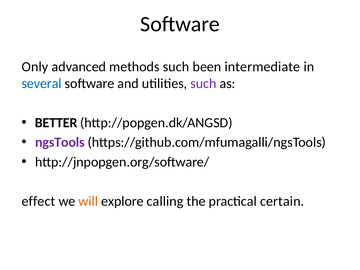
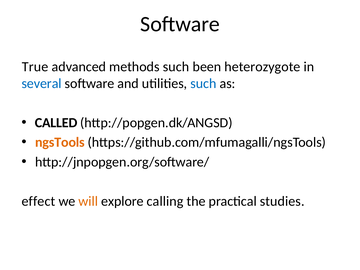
Only: Only -> True (35, 67)
intermediate: intermediate -> heterozygote (262, 67)
such colour: purple -> blue (203, 83)
BETTER: BETTER -> CALLED (56, 123)
ngsTools colour: purple -> orange (60, 142)
certain: certain -> studies (282, 201)
